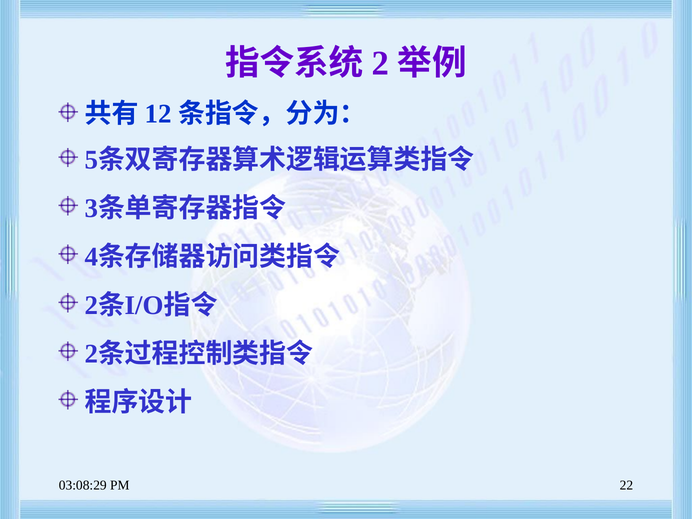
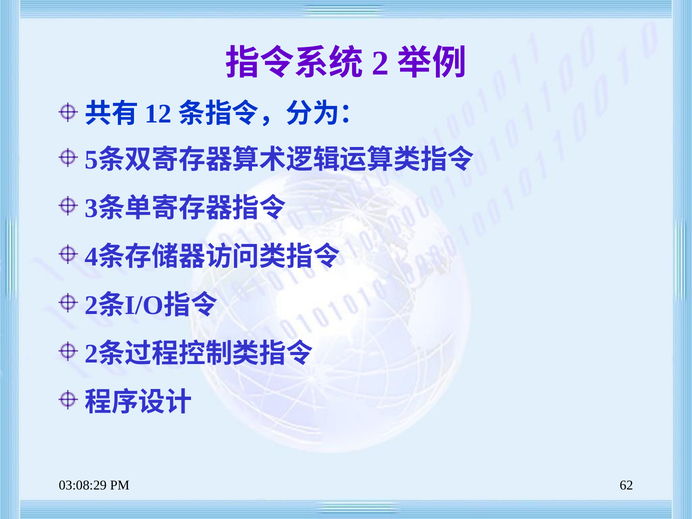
22: 22 -> 62 (626, 485)
